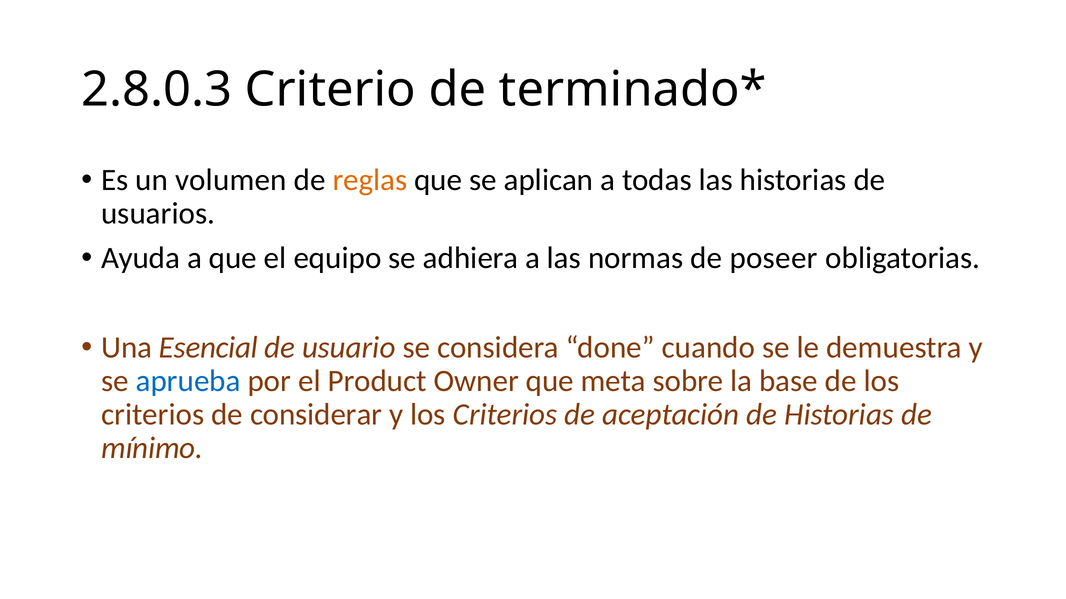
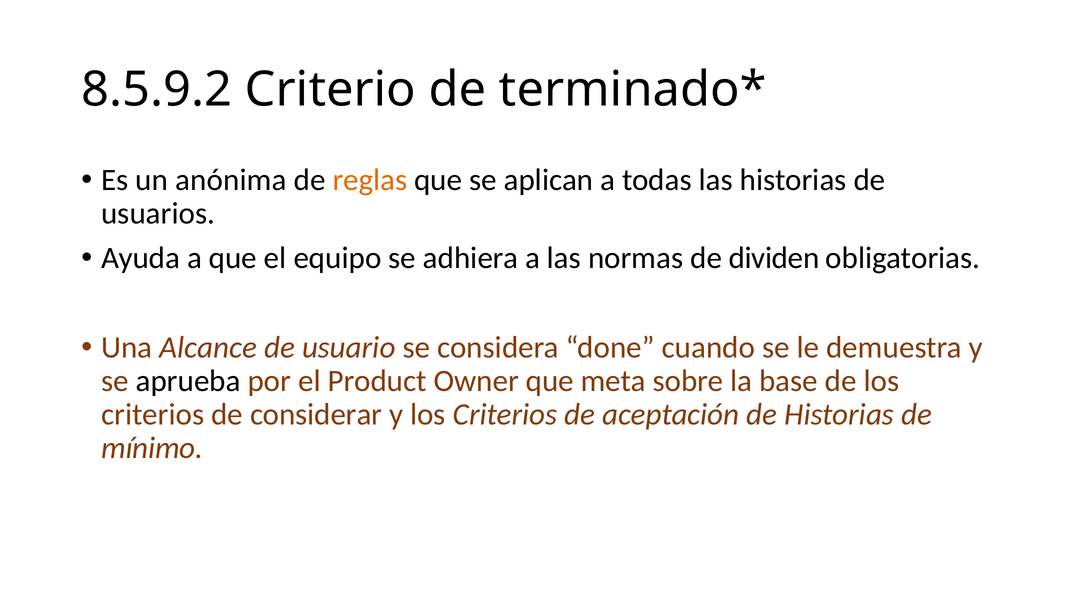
2.8.0.3: 2.8.0.3 -> 8.5.9.2 (157, 90)
volumen: volumen -> anónima (231, 180)
poseer: poseer -> dividen (774, 259)
Esencial: Esencial -> Alcance (208, 348)
aprueba colour: blue -> black (188, 381)
